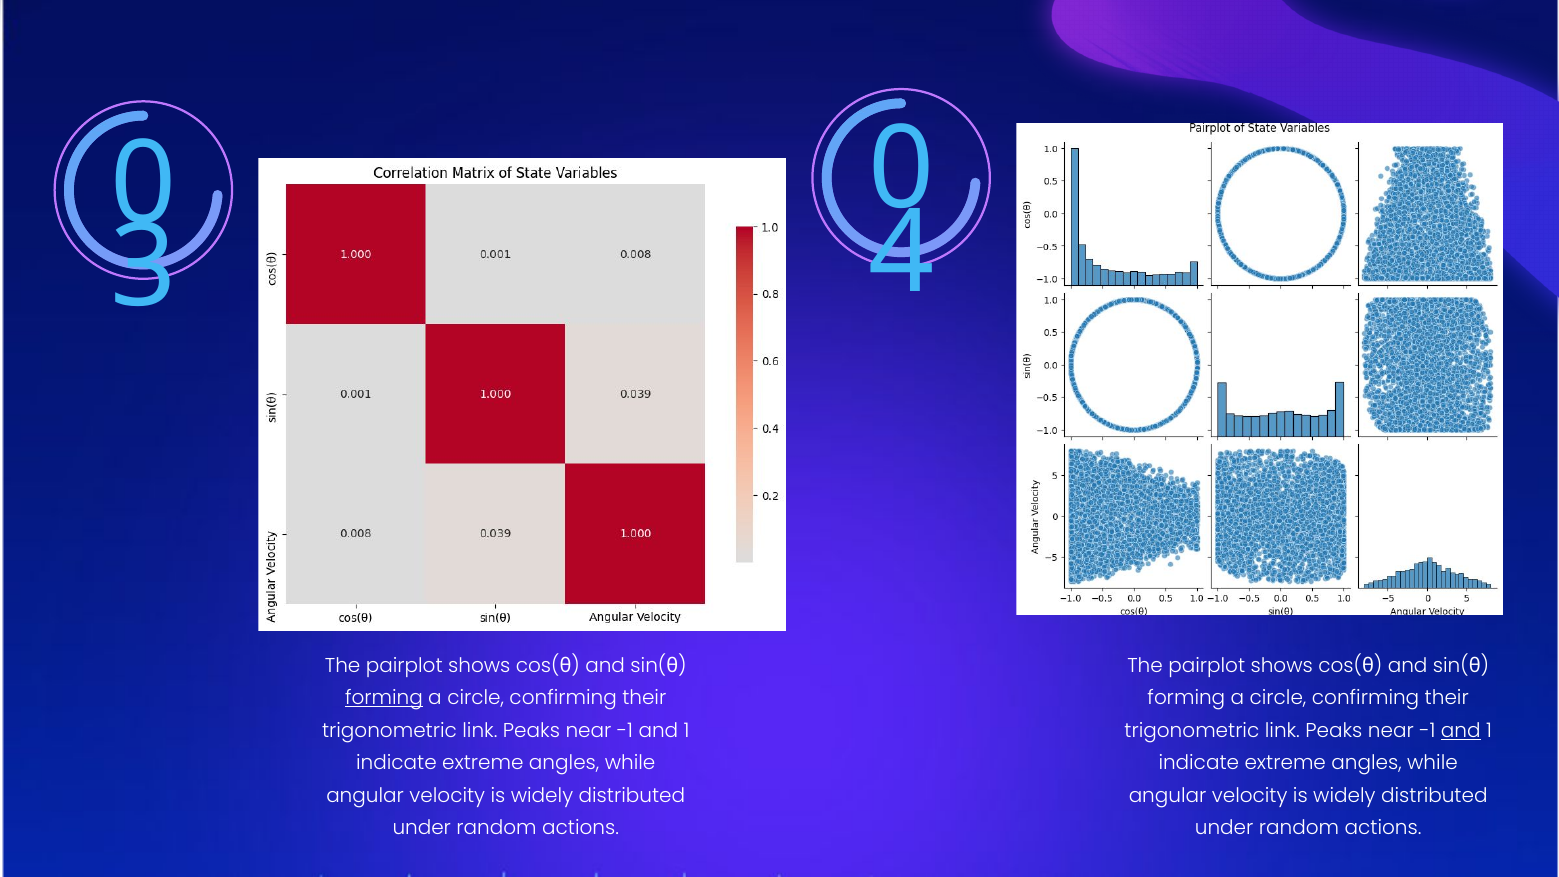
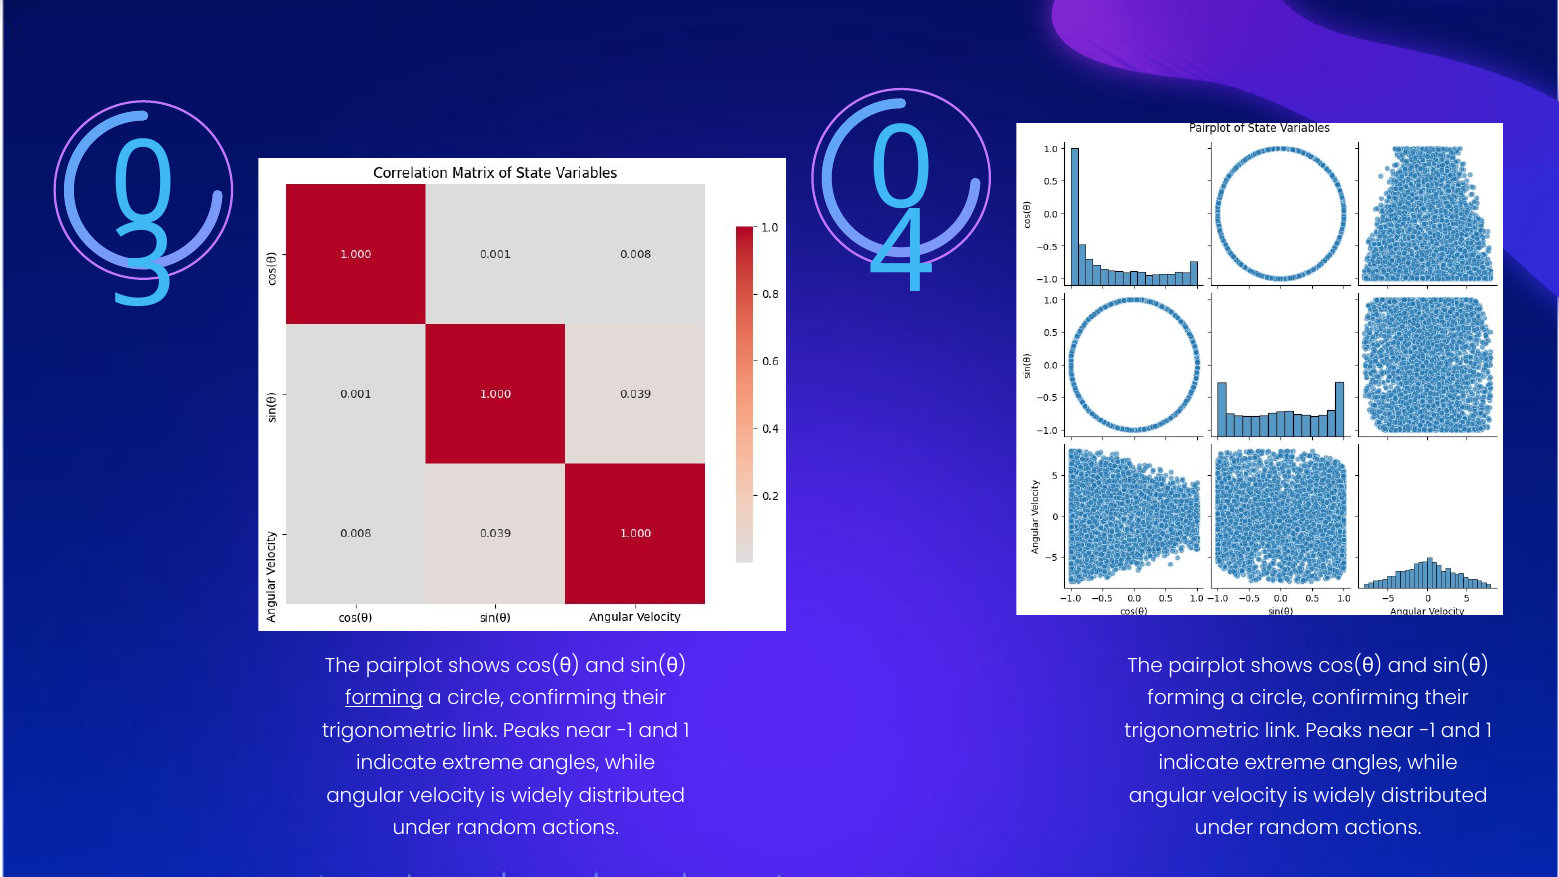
and underline: present -> none (1461, 731)
